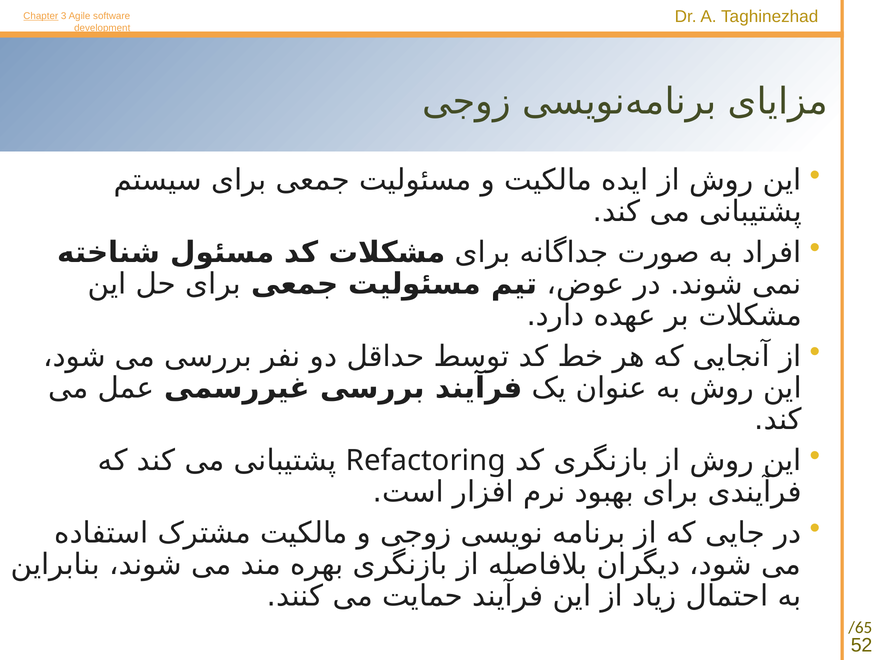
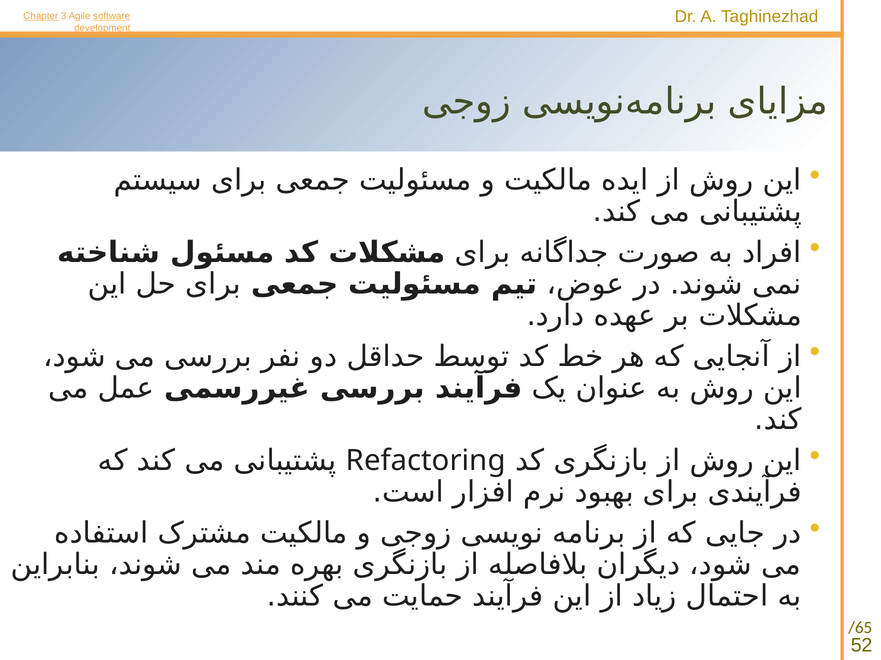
software underline: none -> present (112, 16)
